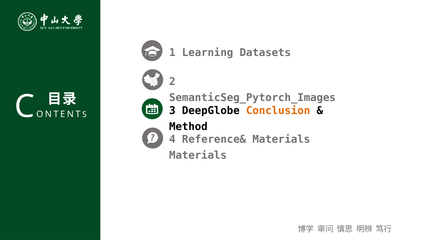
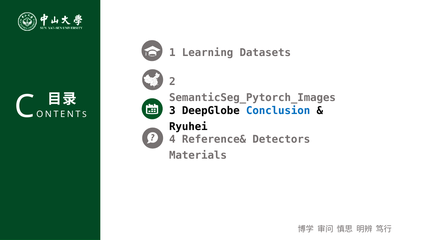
Conclusion colour: orange -> blue (278, 110)
Method: Method -> Ryuhei (188, 126)
Reference& Materials: Materials -> Detectors (281, 139)
